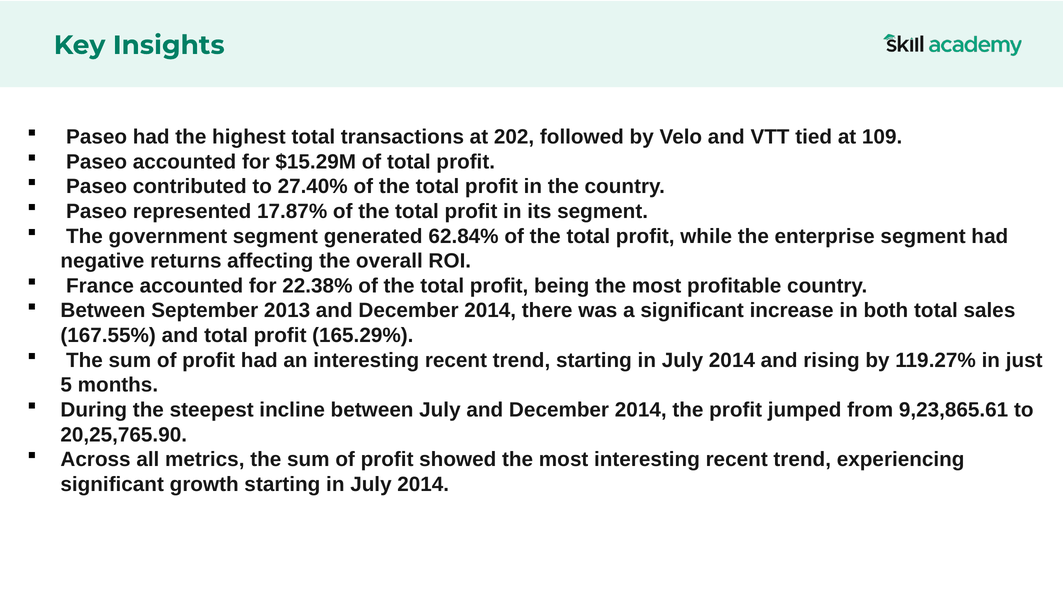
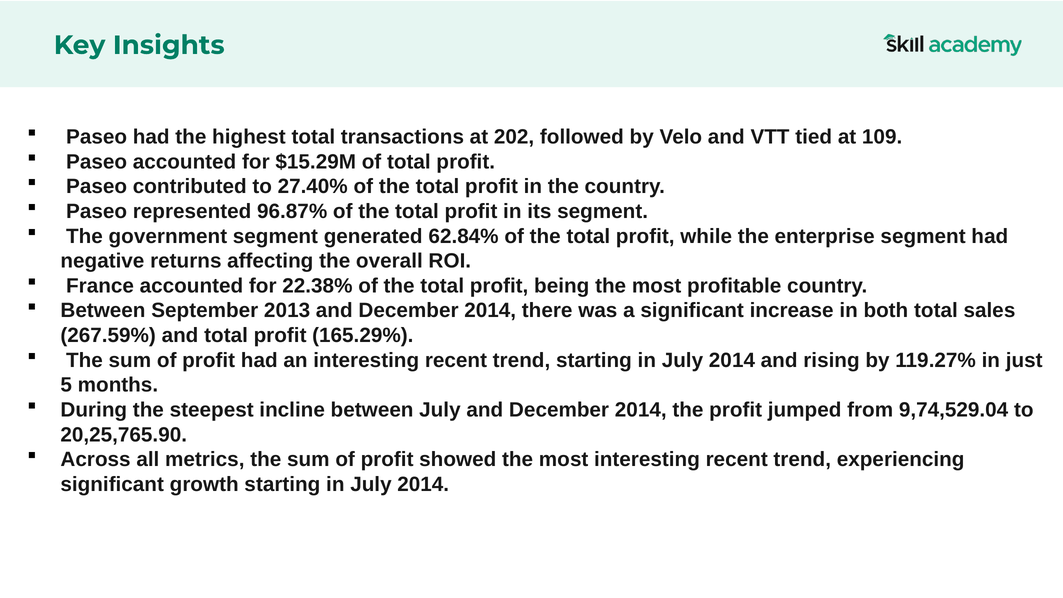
17.87%: 17.87% -> 96.87% (292, 211)
167.55%: 167.55% -> 267.59% (108, 335)
9,23,865.61: 9,23,865.61 -> 9,74,529.04 (954, 410)
